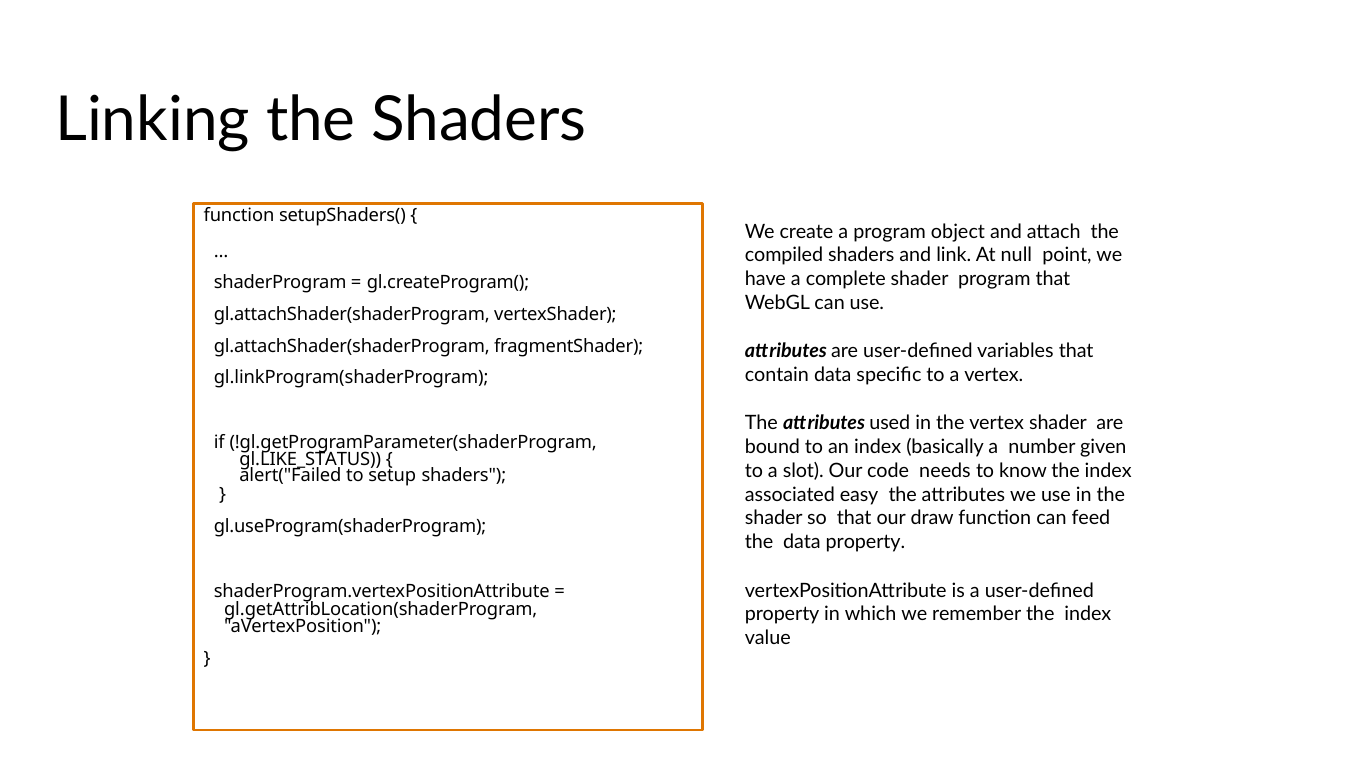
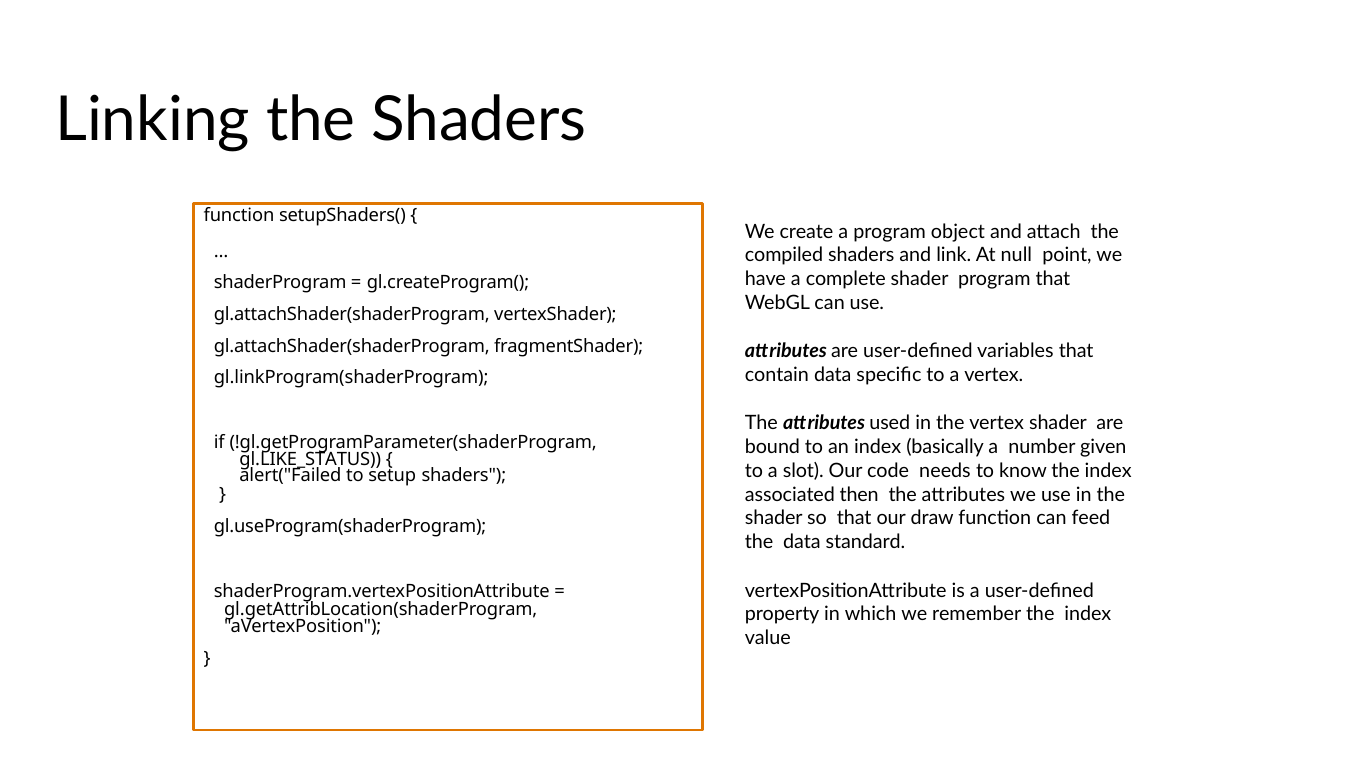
easy: easy -> then (859, 495)
data property: property -> standard (865, 542)
